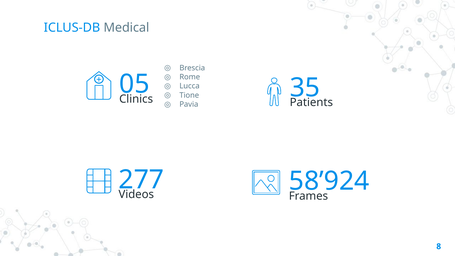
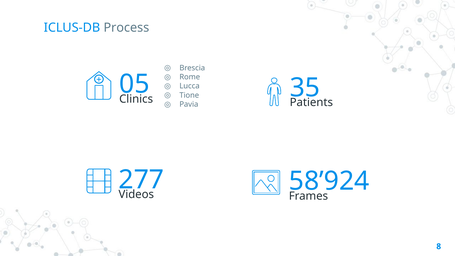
Medical: Medical -> Process (126, 28)
